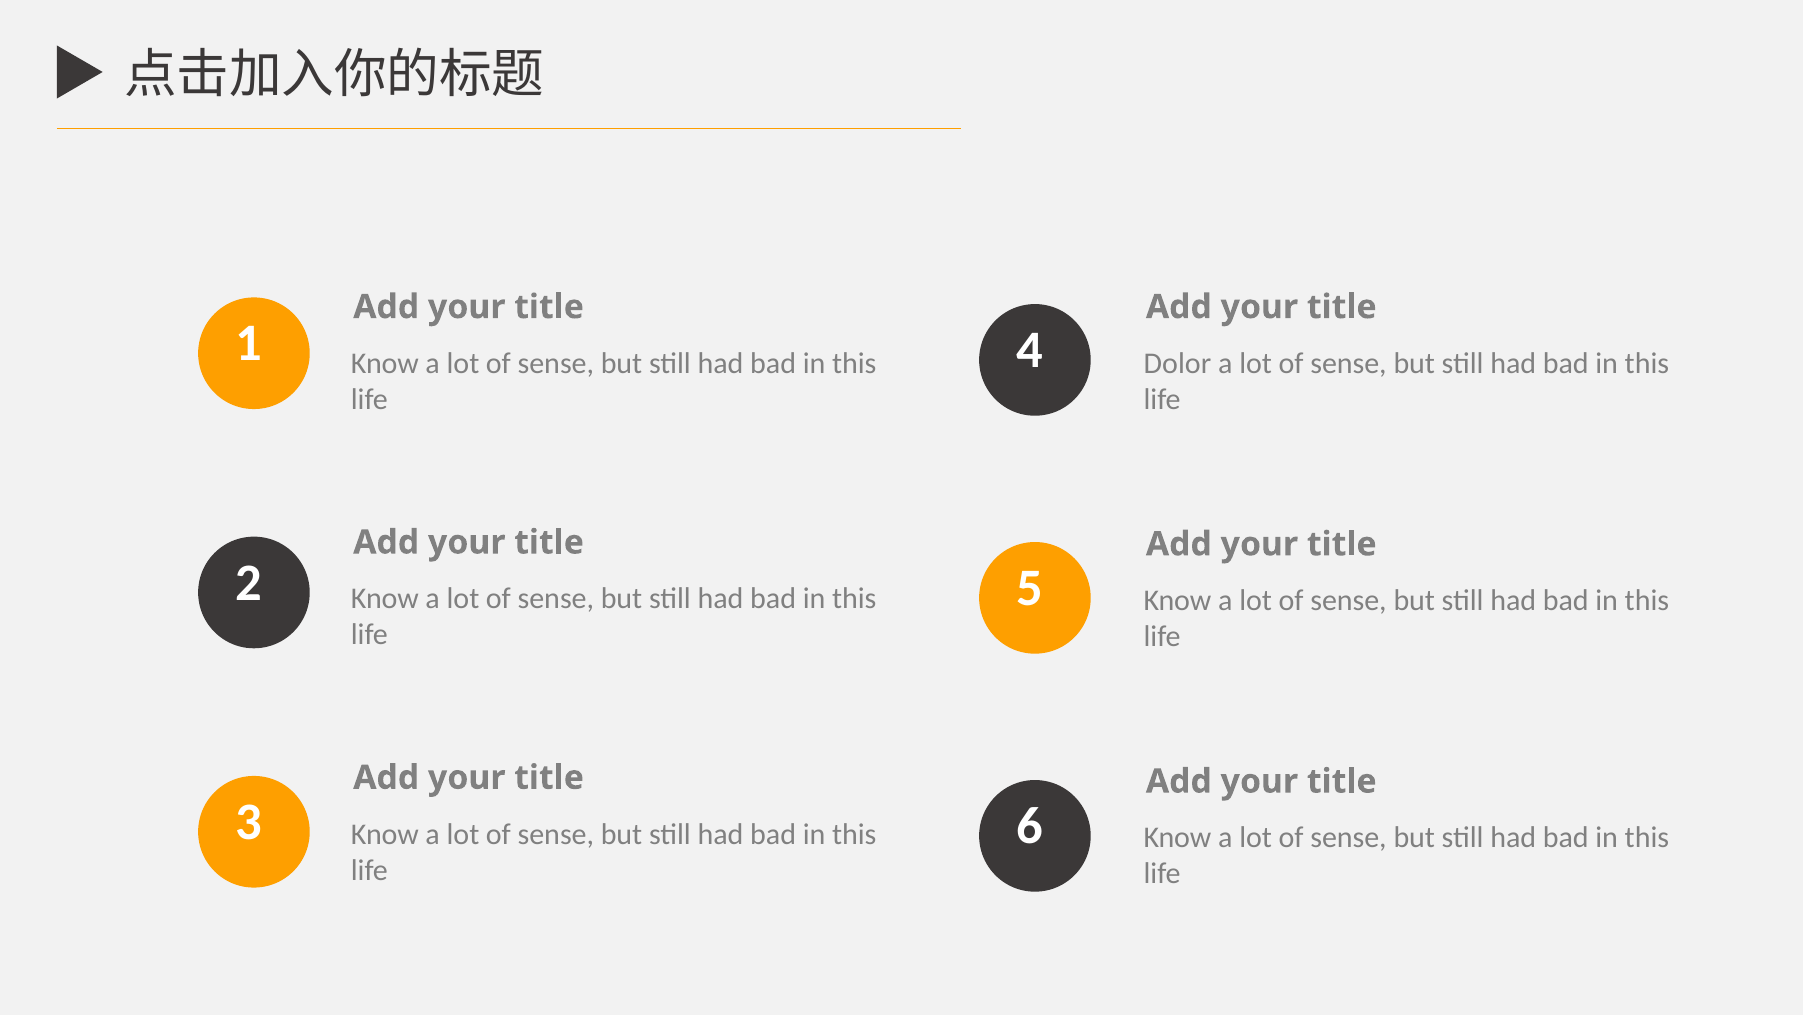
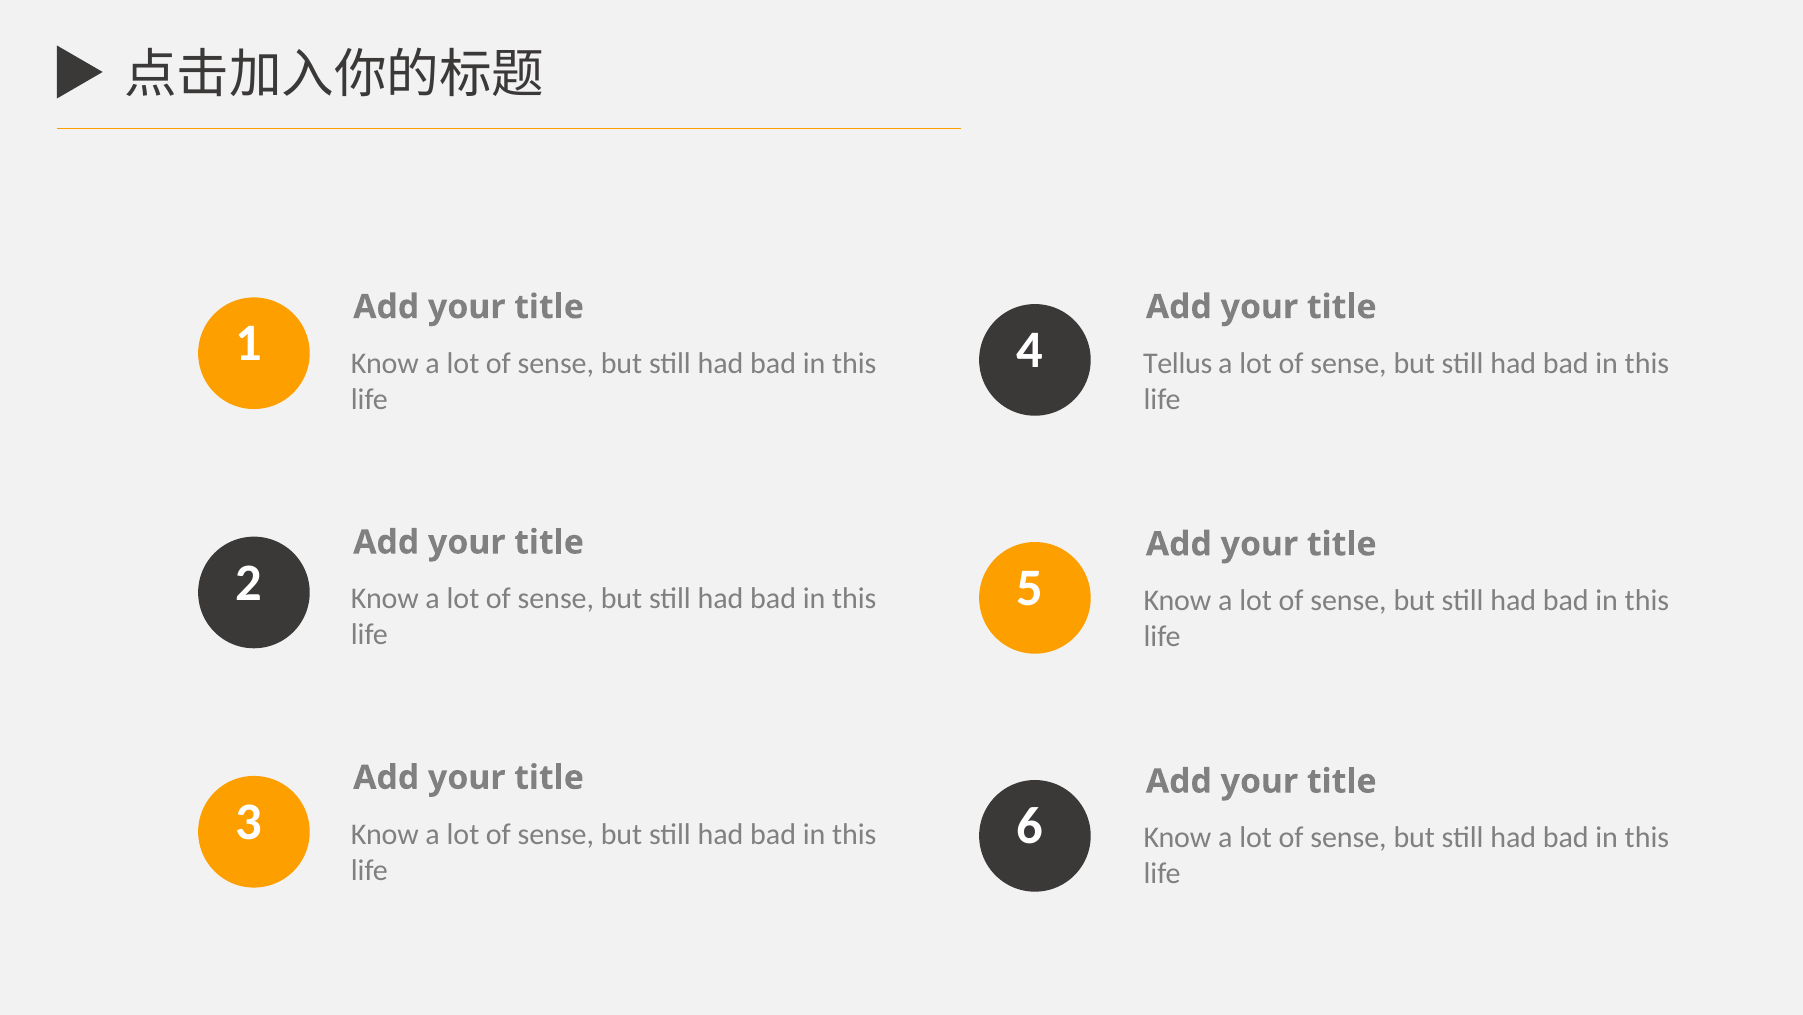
Dolor: Dolor -> Tellus (1178, 363)
